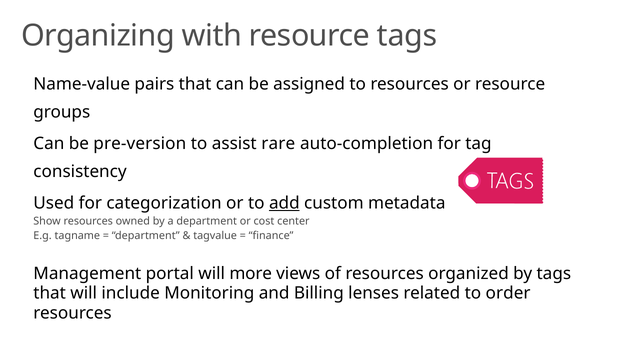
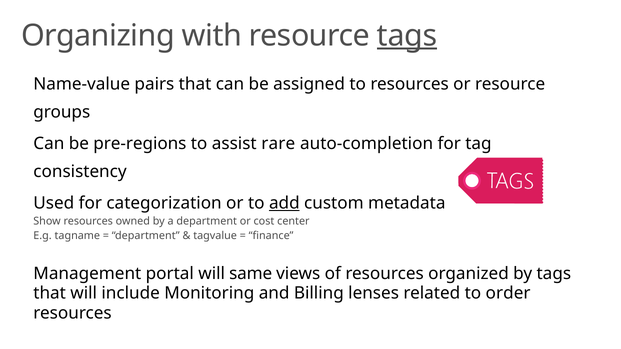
tags underline: none -> present (407, 36)
pre-version: pre-version -> pre-regions (140, 144)
more: more -> same (251, 274)
